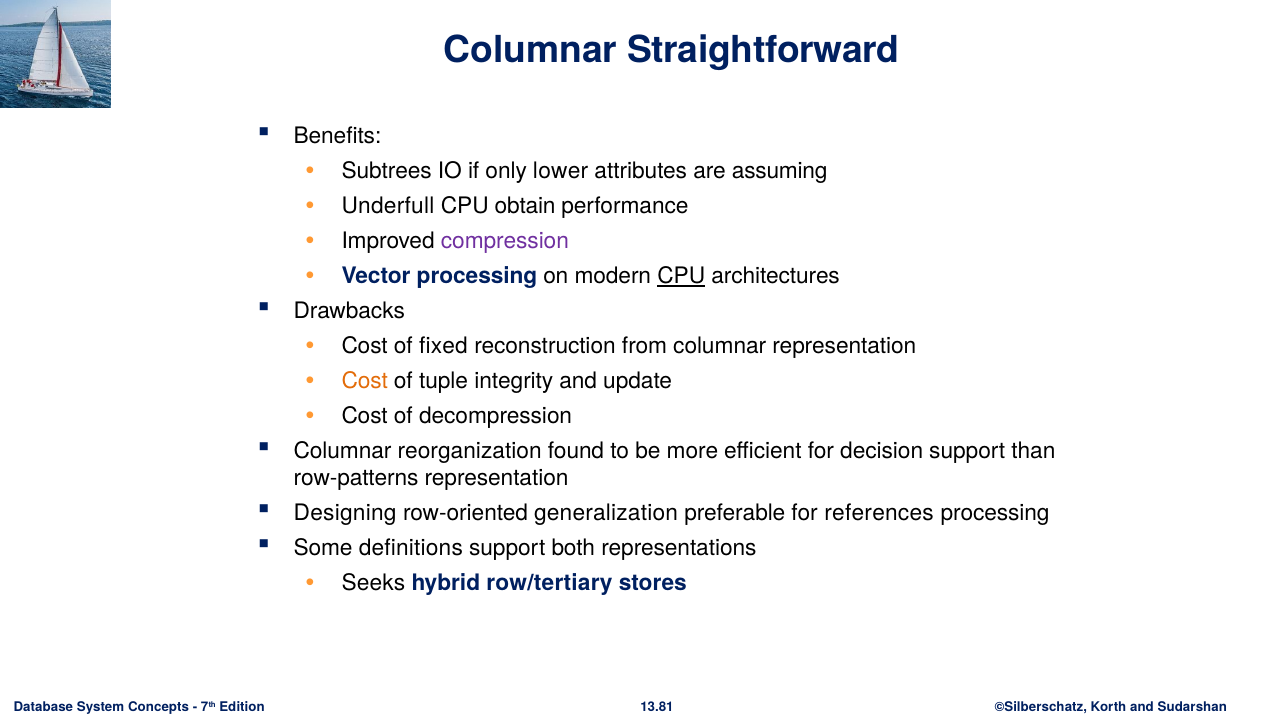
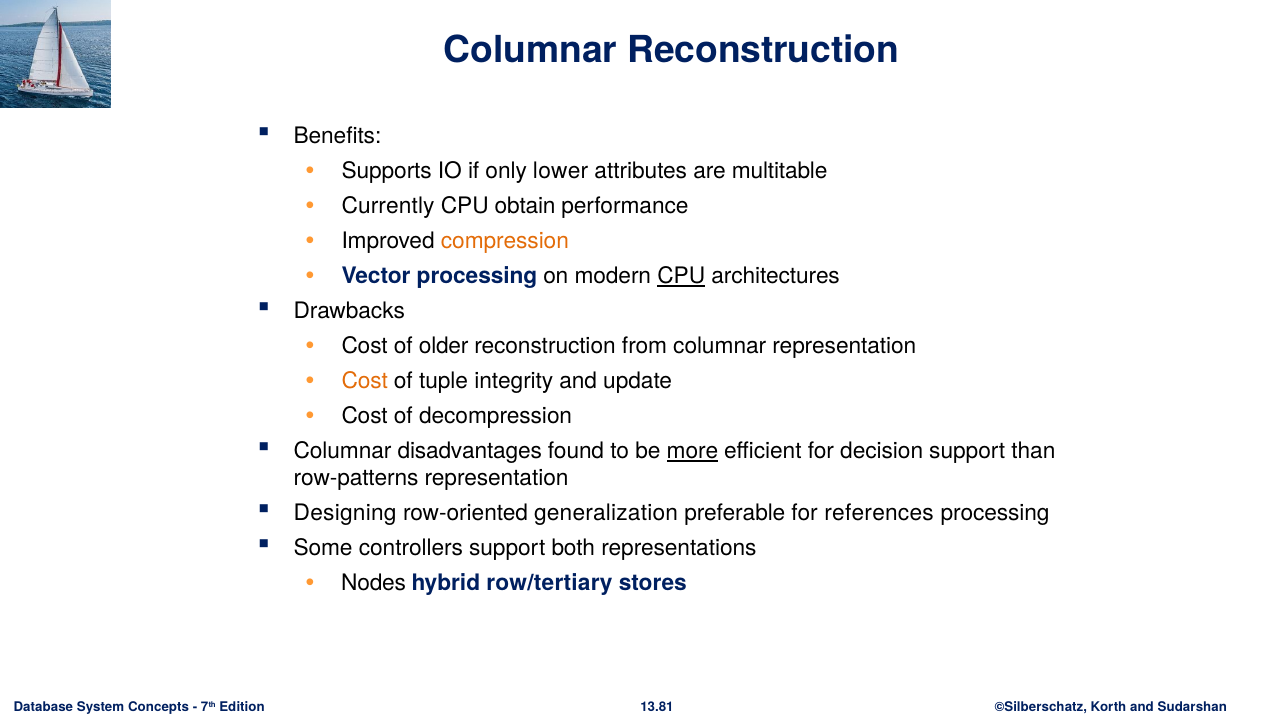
Columnar Straightforward: Straightforward -> Reconstruction (763, 50)
Subtrees: Subtrees -> Supports (387, 171)
assuming: assuming -> multitable (780, 171)
Underfull: Underfull -> Currently (388, 206)
compression colour: purple -> orange (505, 241)
fixed: fixed -> older (444, 346)
reorganization: reorganization -> disadvantages (470, 451)
more underline: none -> present (692, 451)
definitions: definitions -> controllers (411, 549)
Seeks: Seeks -> Nodes (374, 584)
